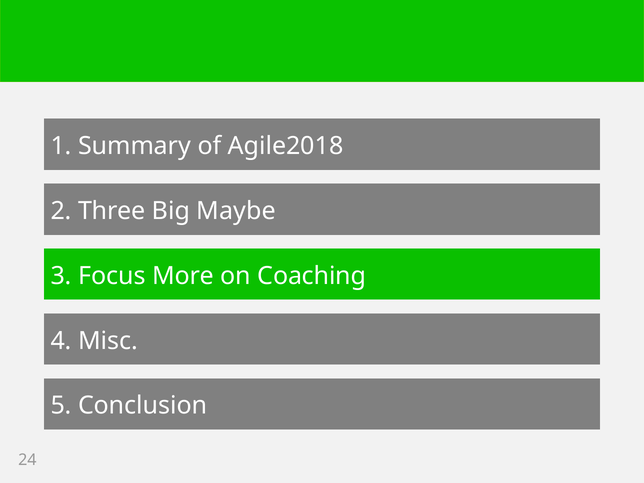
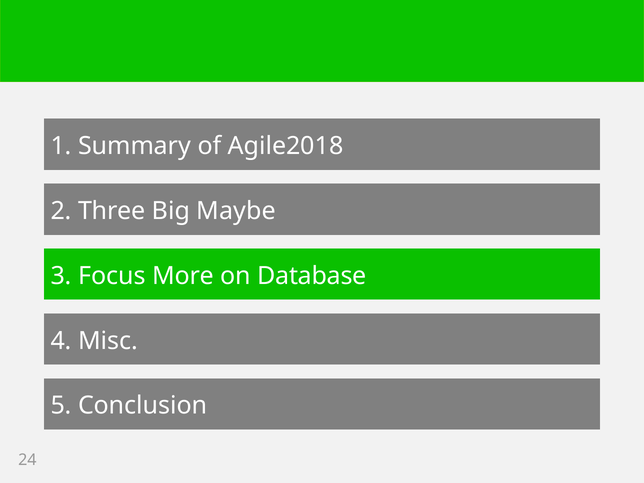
Coaching: Coaching -> Database (312, 276)
